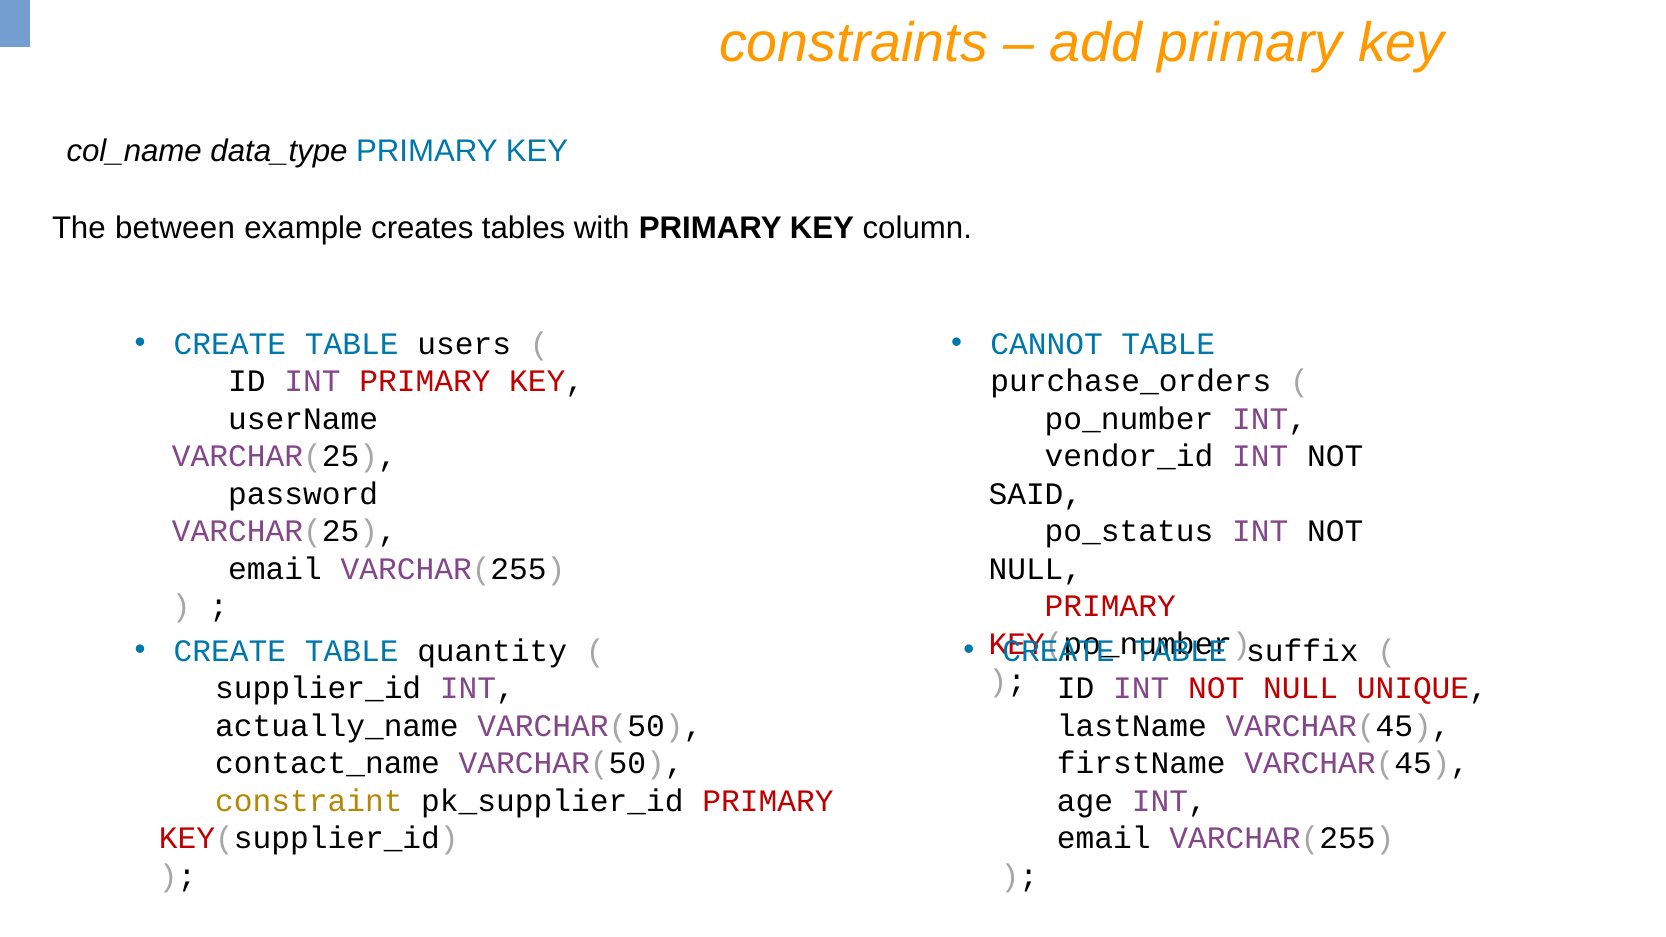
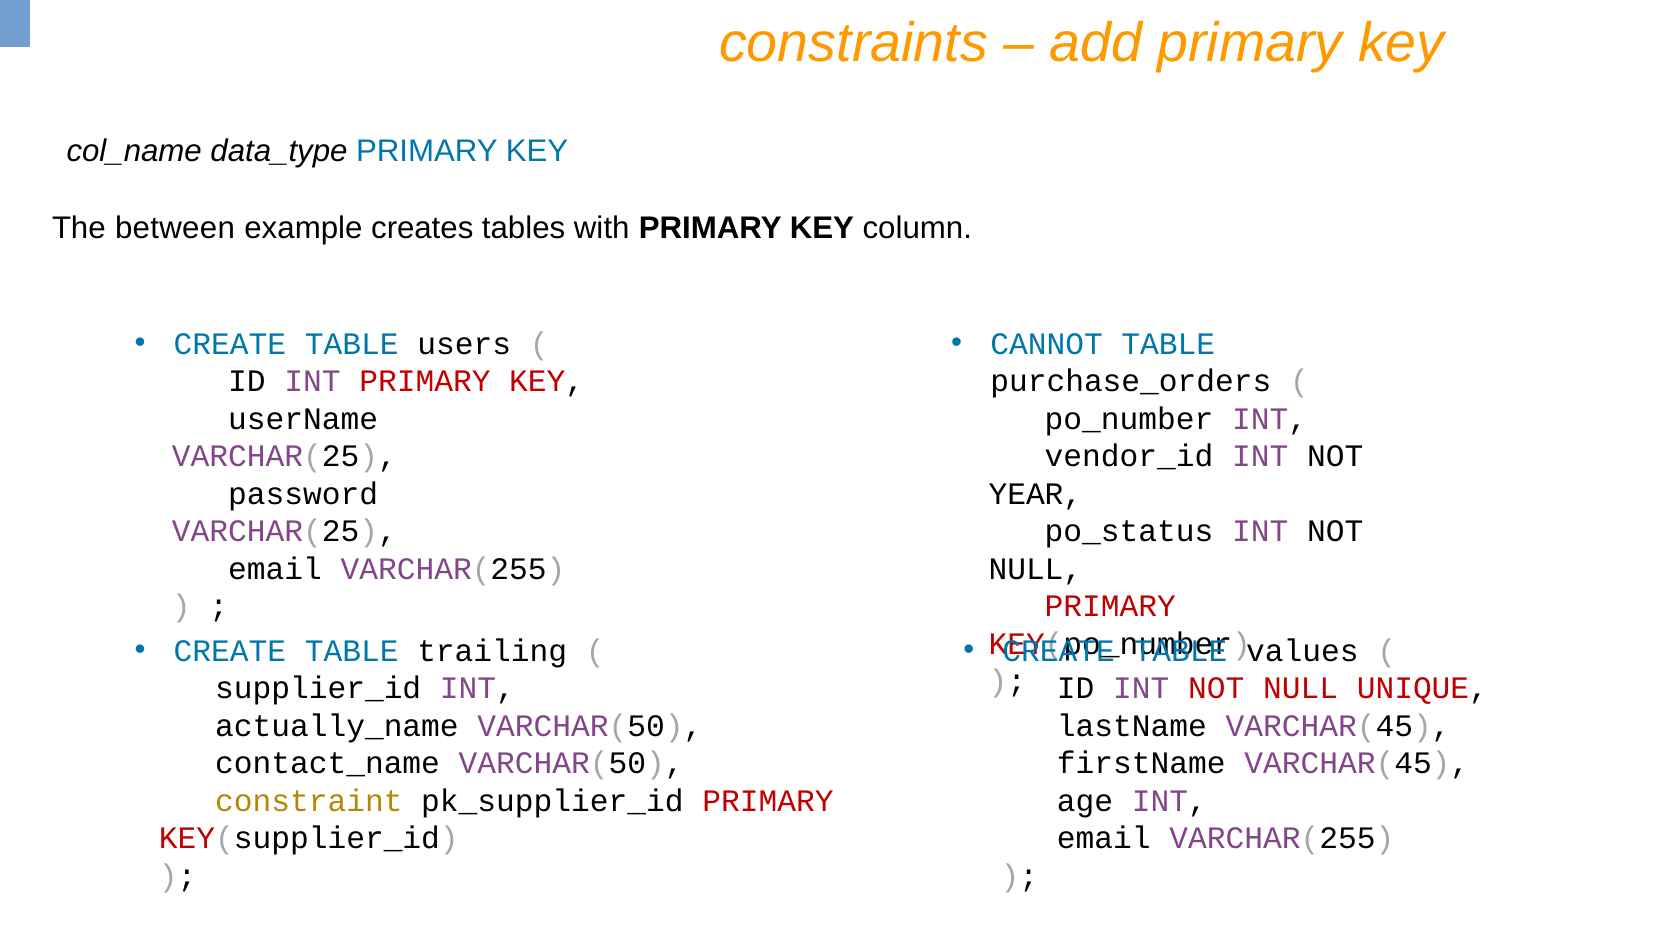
SAID: SAID -> YEAR (1035, 494)
quantity: quantity -> trailing (492, 651)
suffix: suffix -> values (1302, 651)
